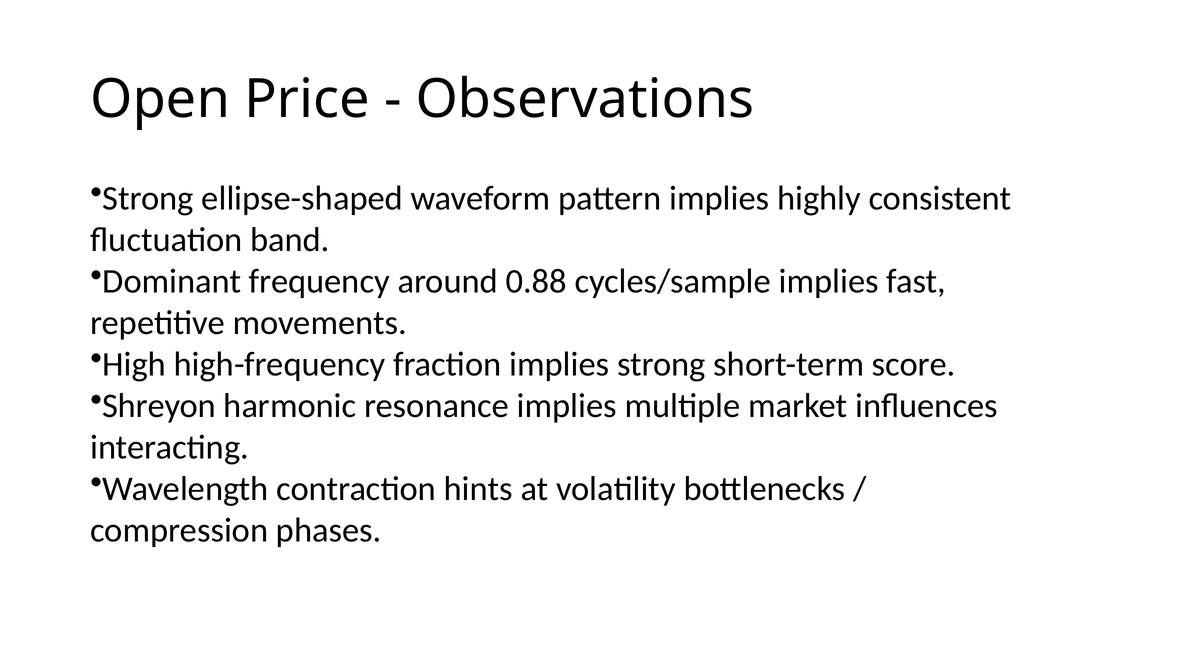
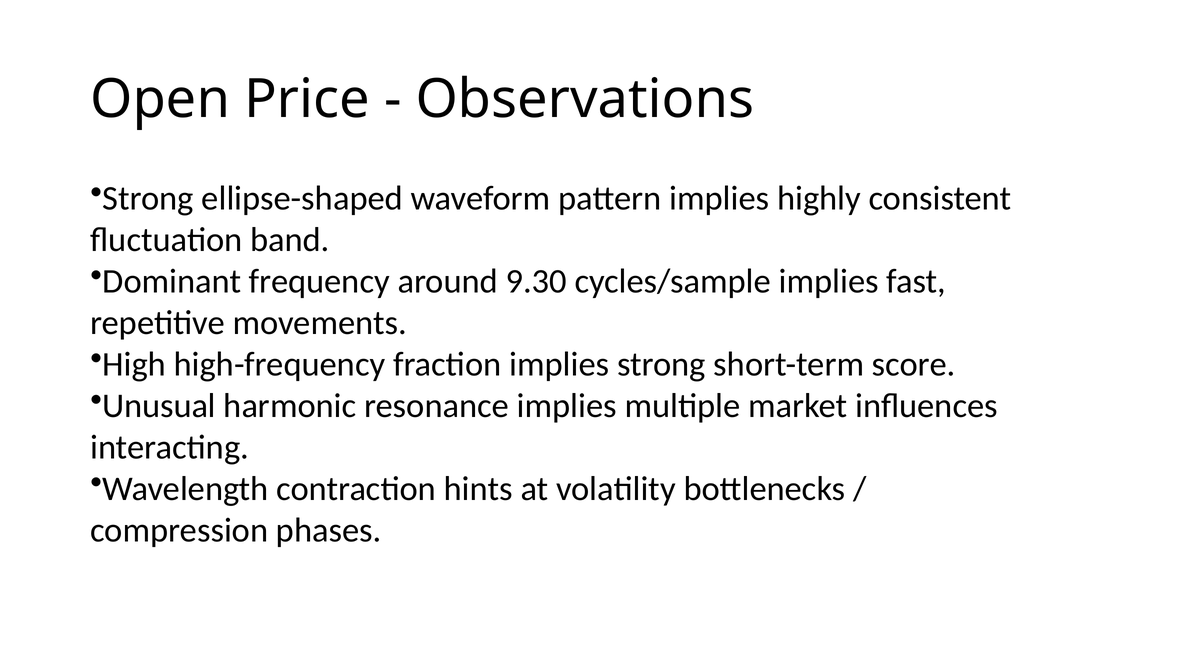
0.88: 0.88 -> 9.30 (536, 281)
Shreyon: Shreyon -> Unusual (159, 406)
